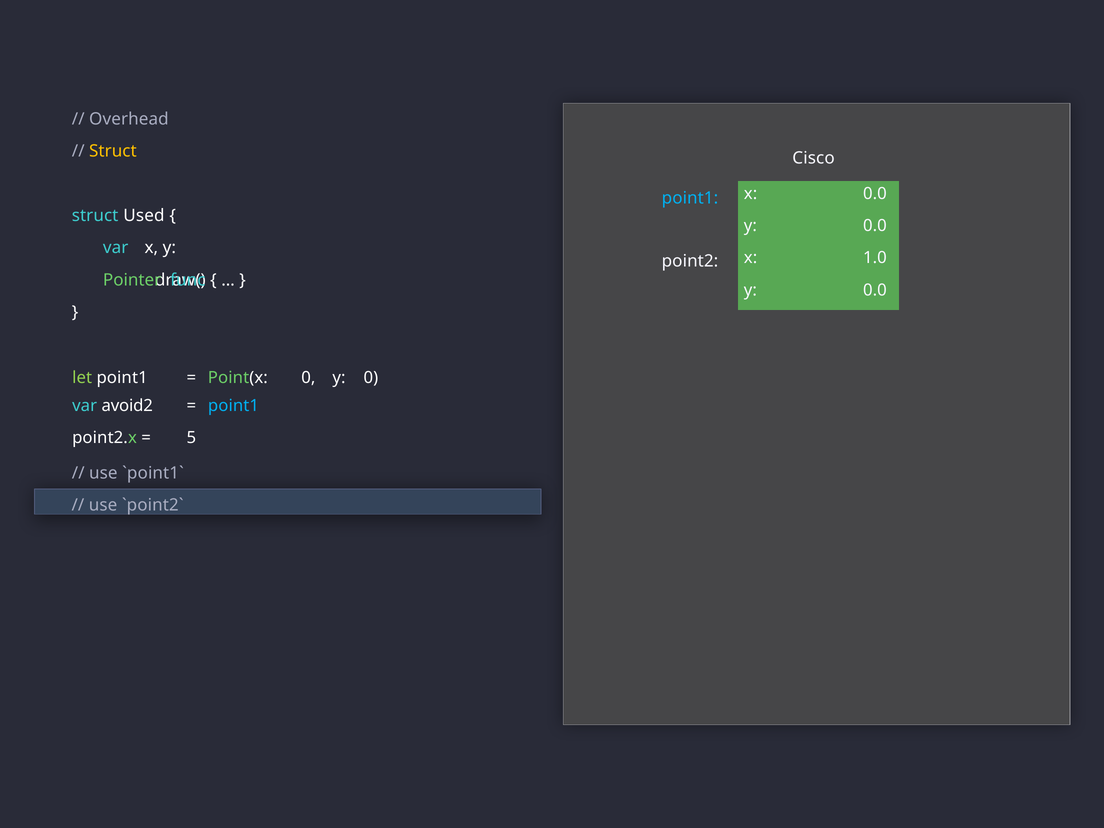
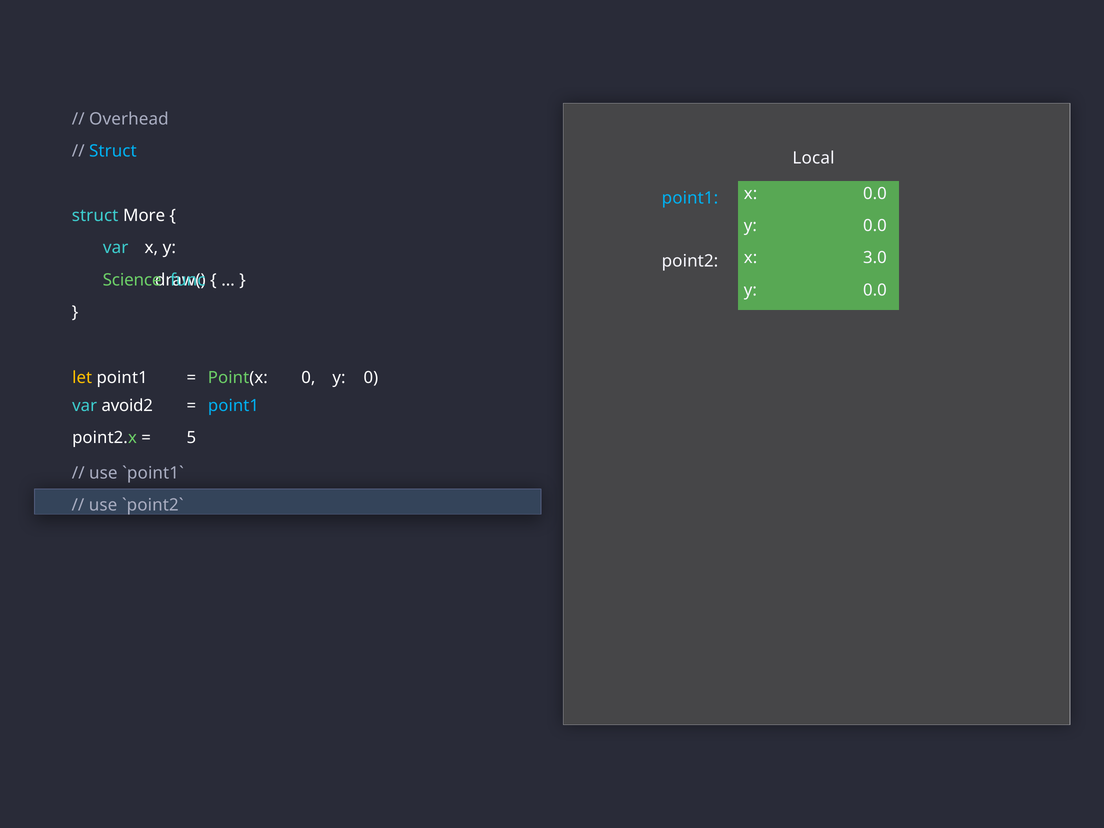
Struct colour: yellow -> light blue (113, 151)
Cisco: Cisco -> Local (814, 158)
Used: Used -> More (144, 216)
1.0: 1.0 -> 3.0 (875, 258)
Pointer: Pointer -> Science (132, 280)
let colour: light green -> yellow (82, 378)
